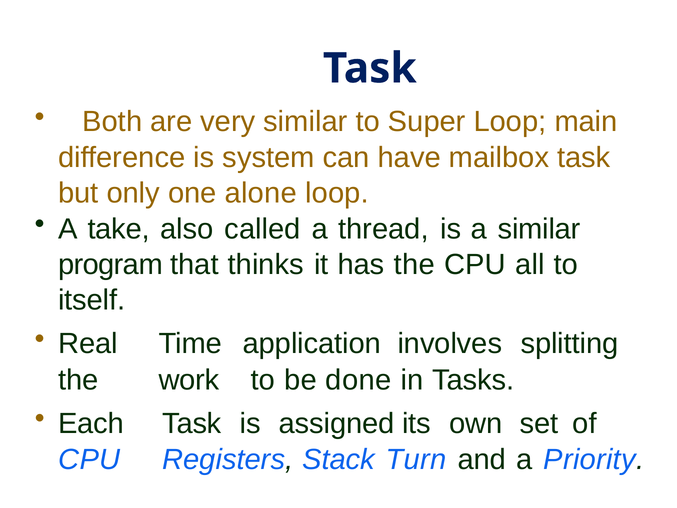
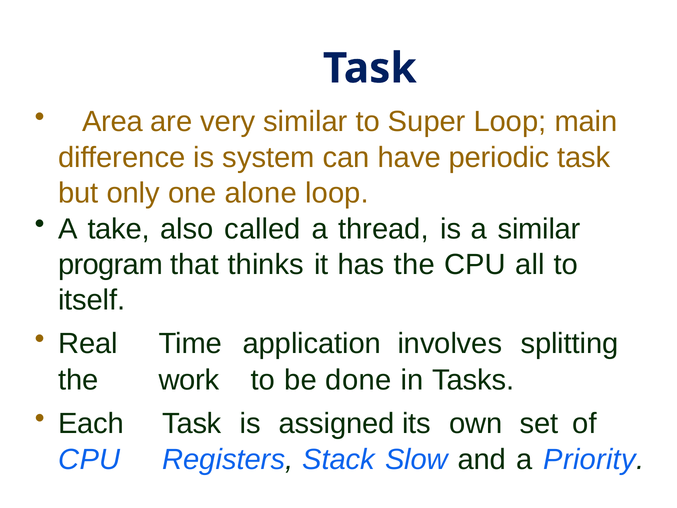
Both: Both -> Area (112, 122)
mailbox: mailbox -> periodic (499, 157)
Turn: Turn -> Slow (416, 459)
